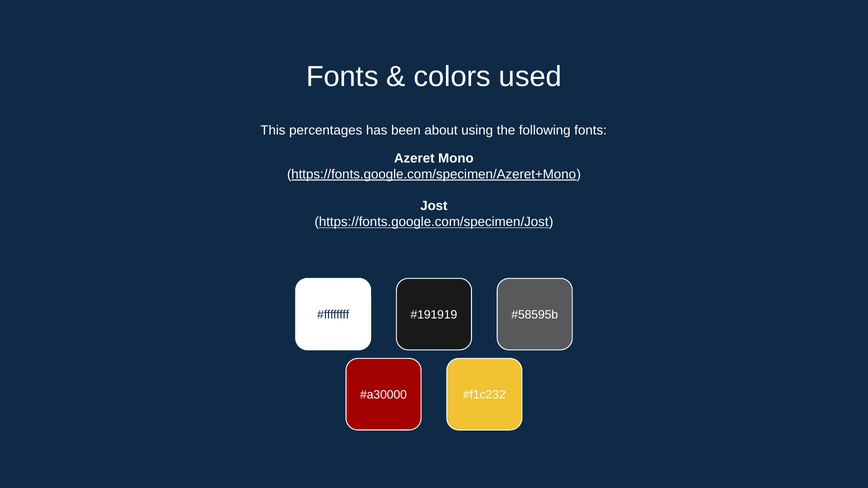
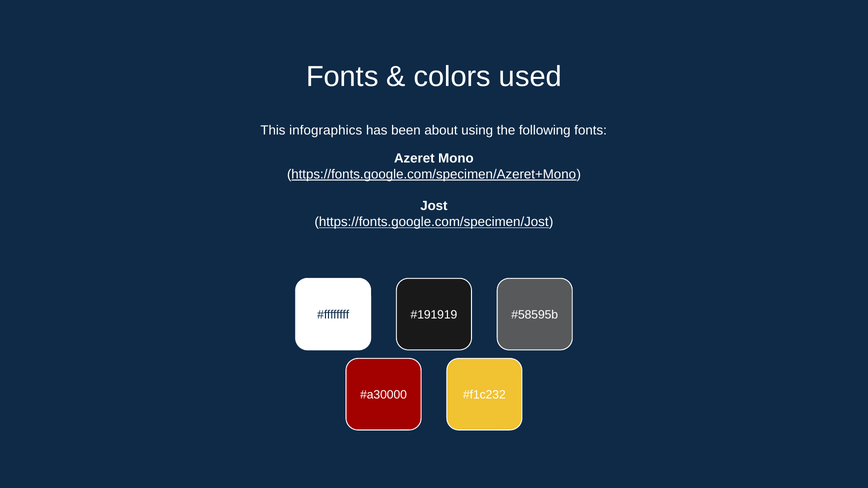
percentages: percentages -> infographics (326, 130)
